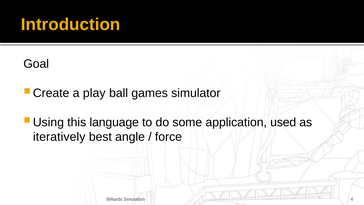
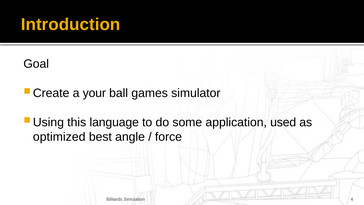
play: play -> your (94, 93)
iteratively: iteratively -> optimized (59, 137)
